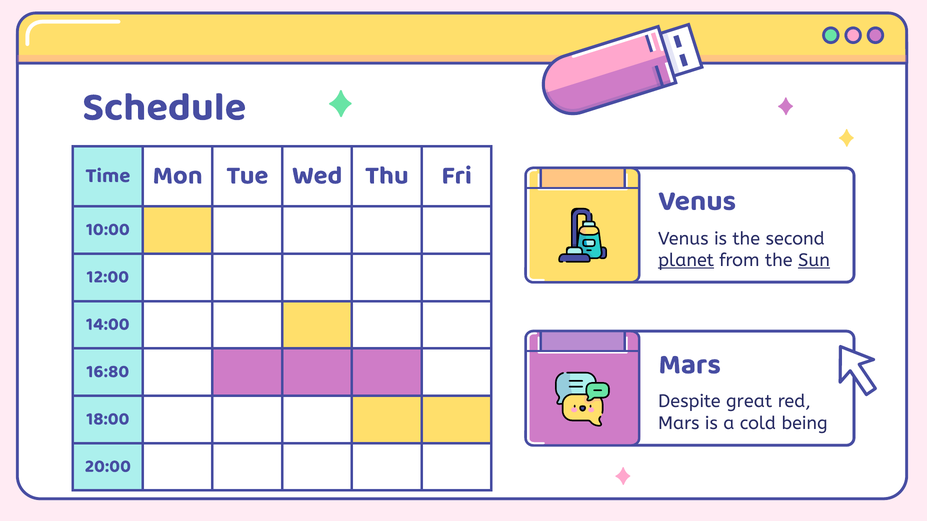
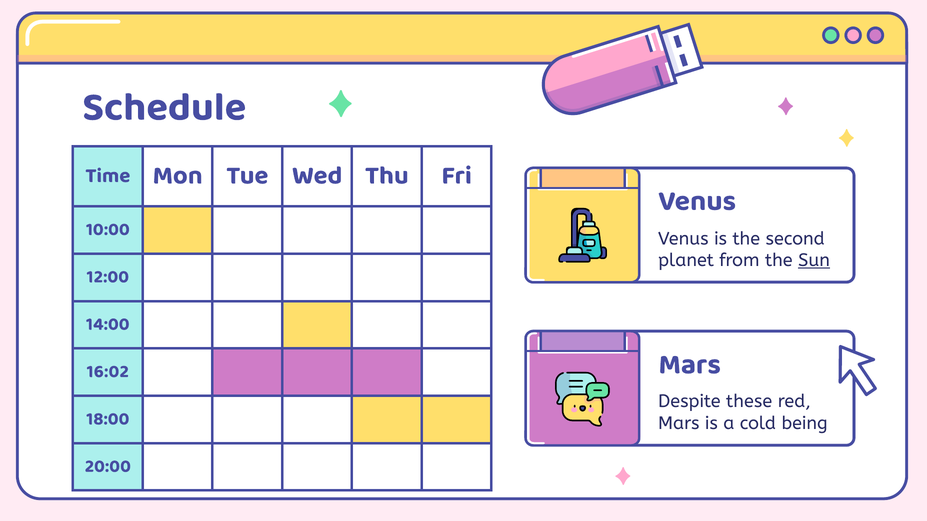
planet underline: present -> none (686, 261)
16:80: 16:80 -> 16:02 (108, 371)
great: great -> these (749, 402)
